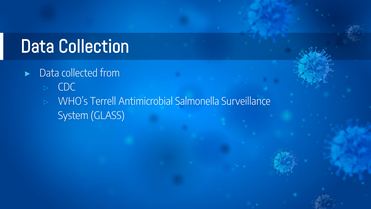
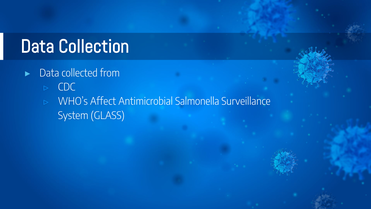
Terrell: Terrell -> Affect (103, 101)
